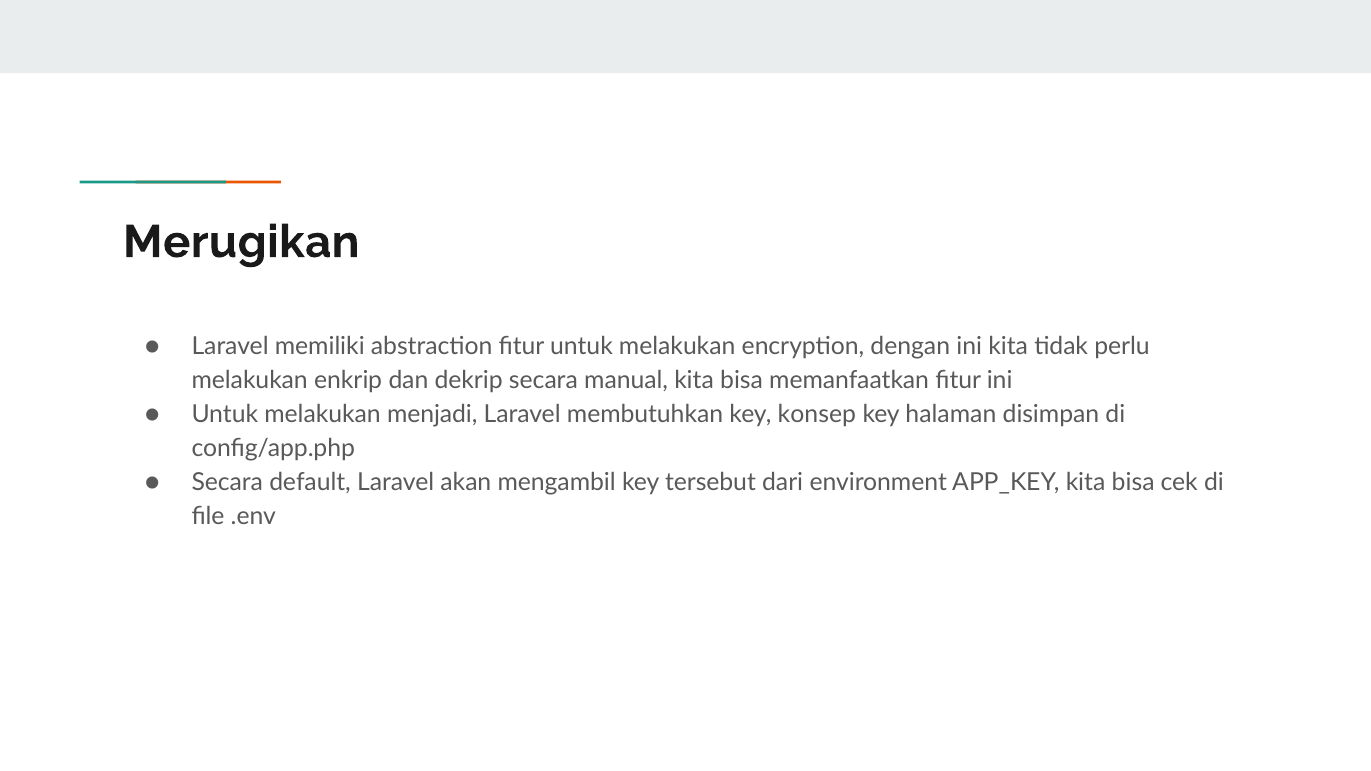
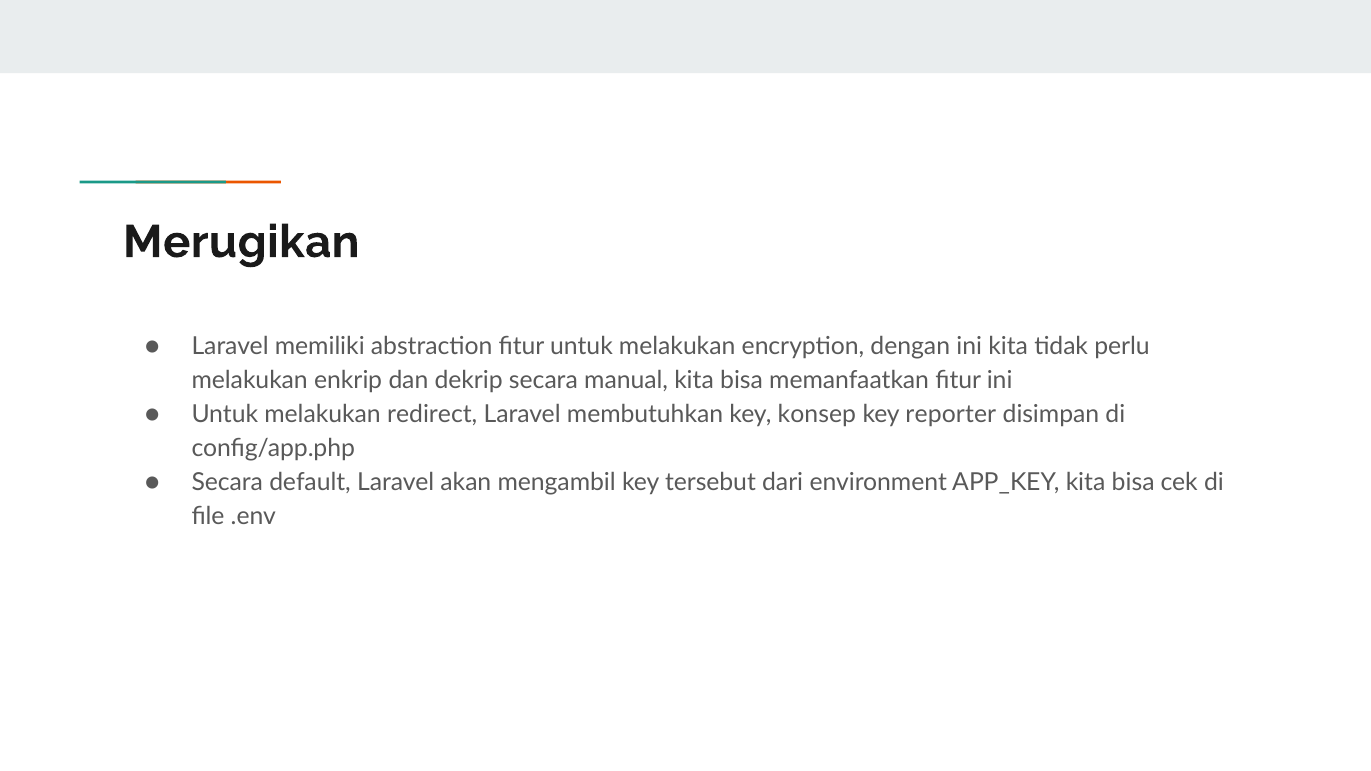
menjadi: menjadi -> redirect (432, 414)
halaman: halaman -> reporter (951, 414)
